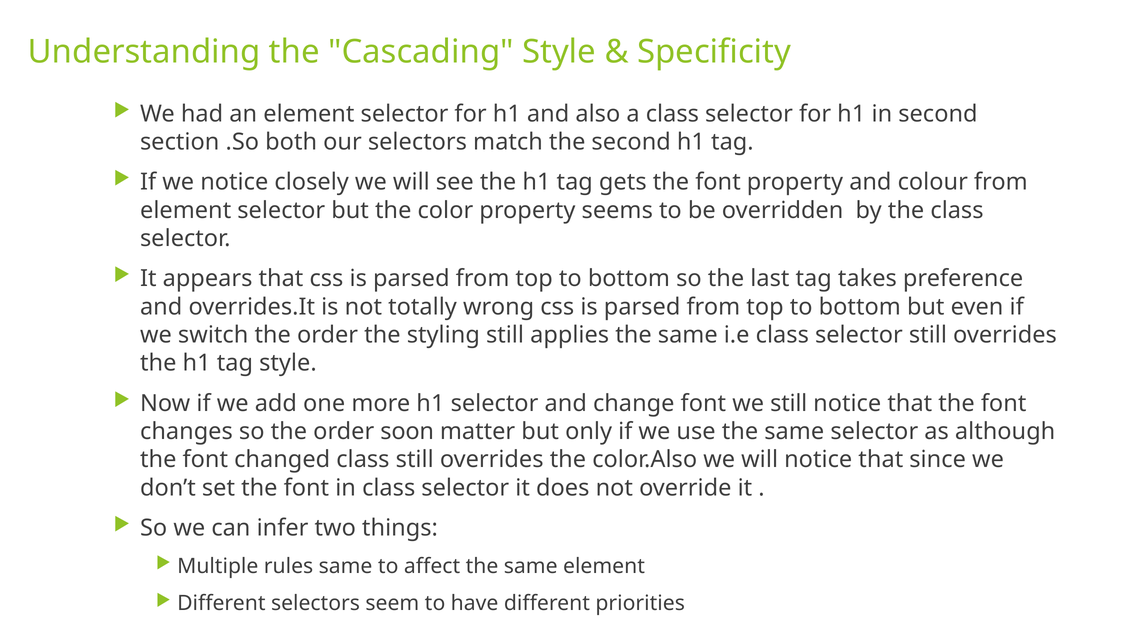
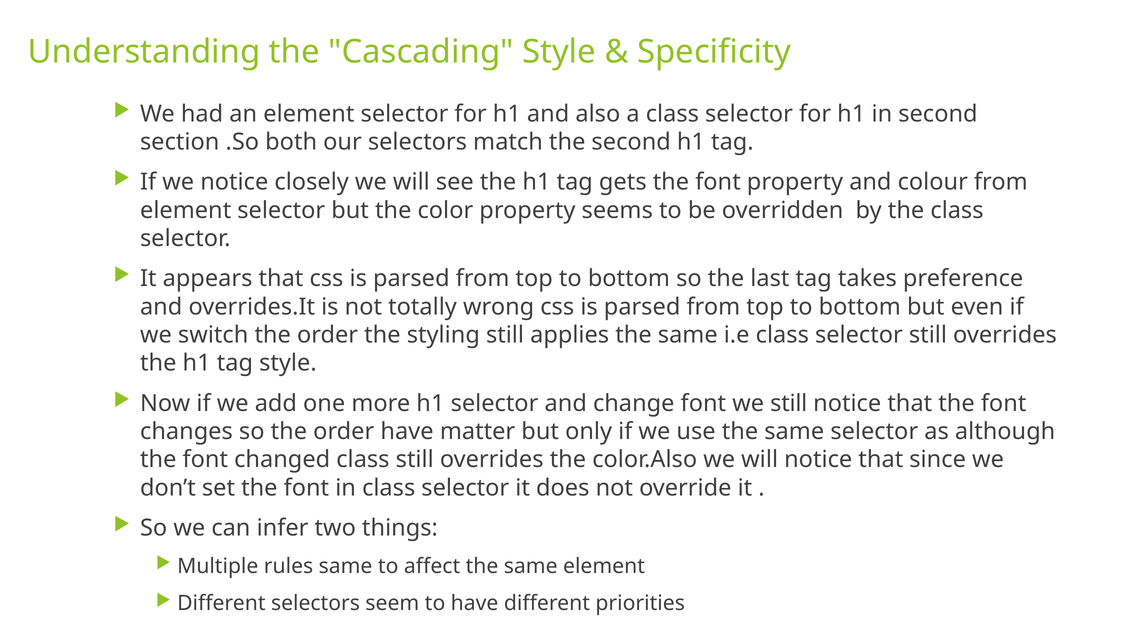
order soon: soon -> have (407, 432)
